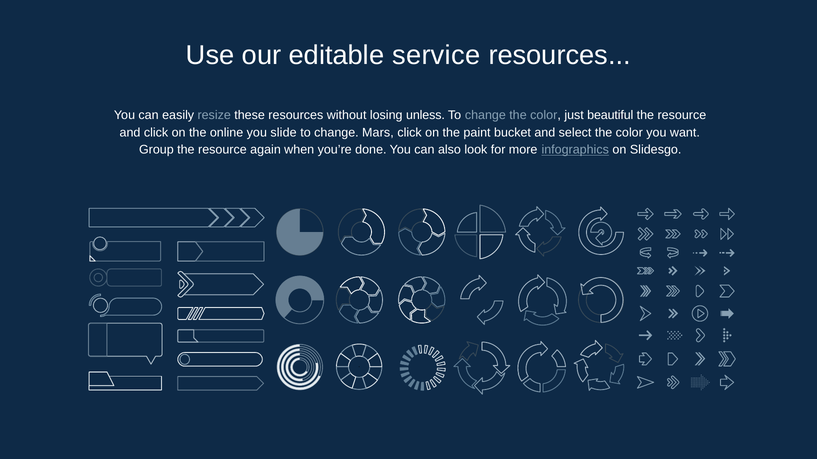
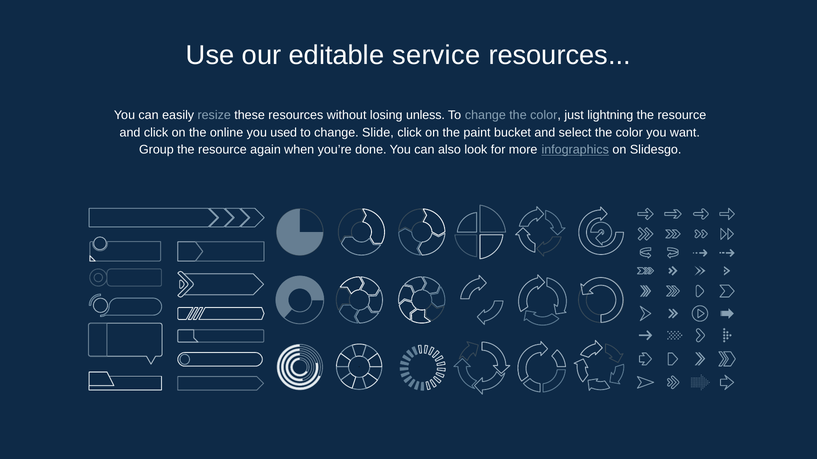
beautiful: beautiful -> lightning (610, 115)
slide: slide -> used (284, 133)
Mars: Mars -> Slide (378, 133)
